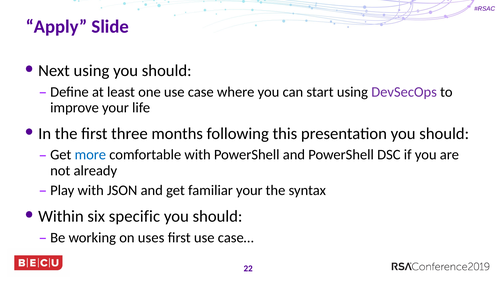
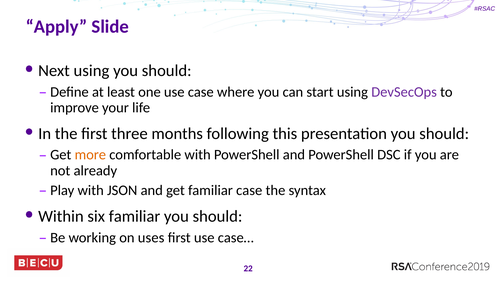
more colour: blue -> orange (90, 155)
familiar your: your -> case (249, 190)
six specific: specific -> familiar (134, 216)
